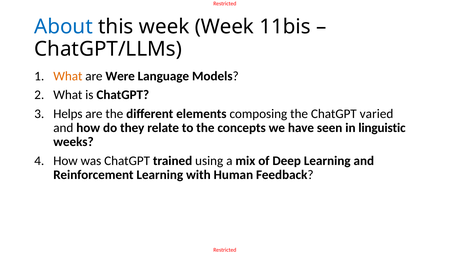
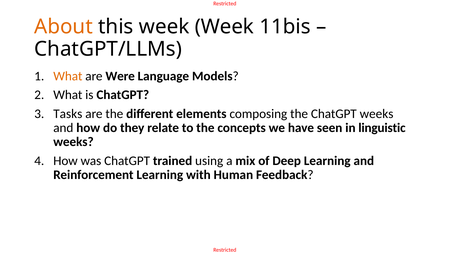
About colour: blue -> orange (64, 27)
Helps: Helps -> Tasks (68, 114)
ChatGPT varied: varied -> weeks (377, 114)
